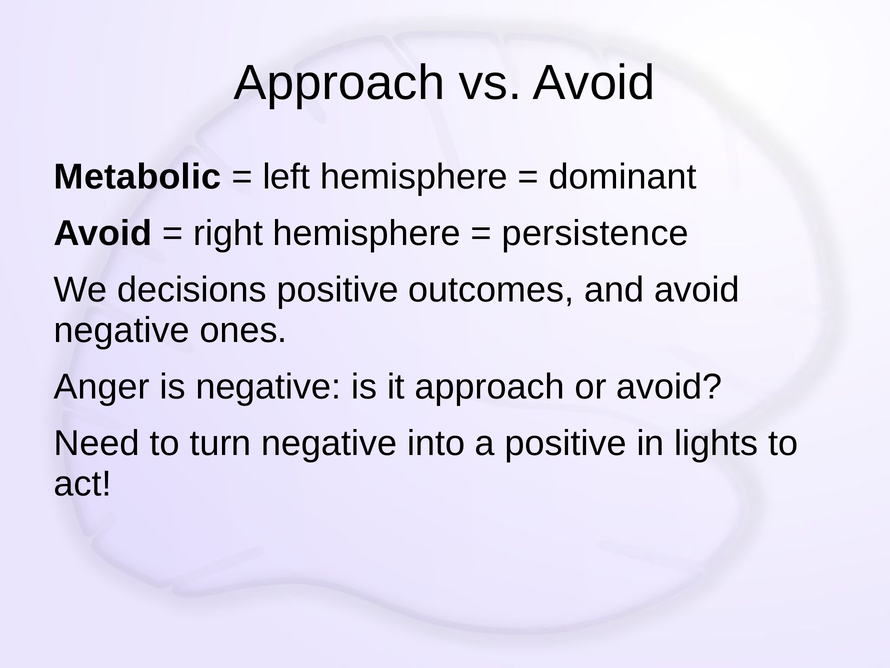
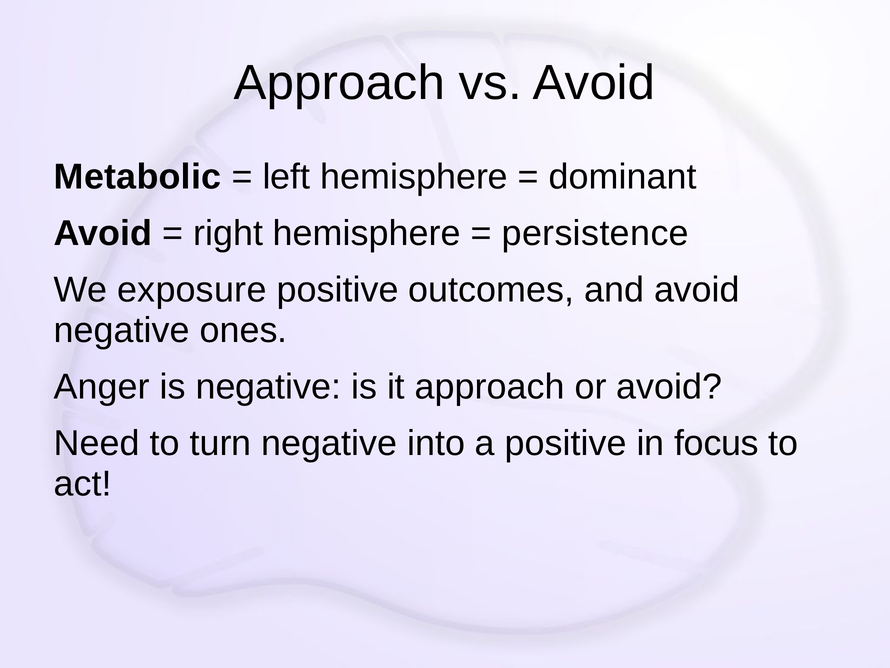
decisions: decisions -> exposure (192, 290)
lights: lights -> focus (717, 443)
